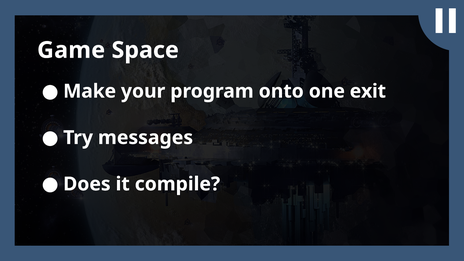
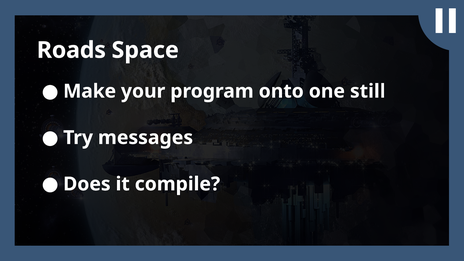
Game: Game -> Roads (71, 50)
exit: exit -> still (368, 91)
